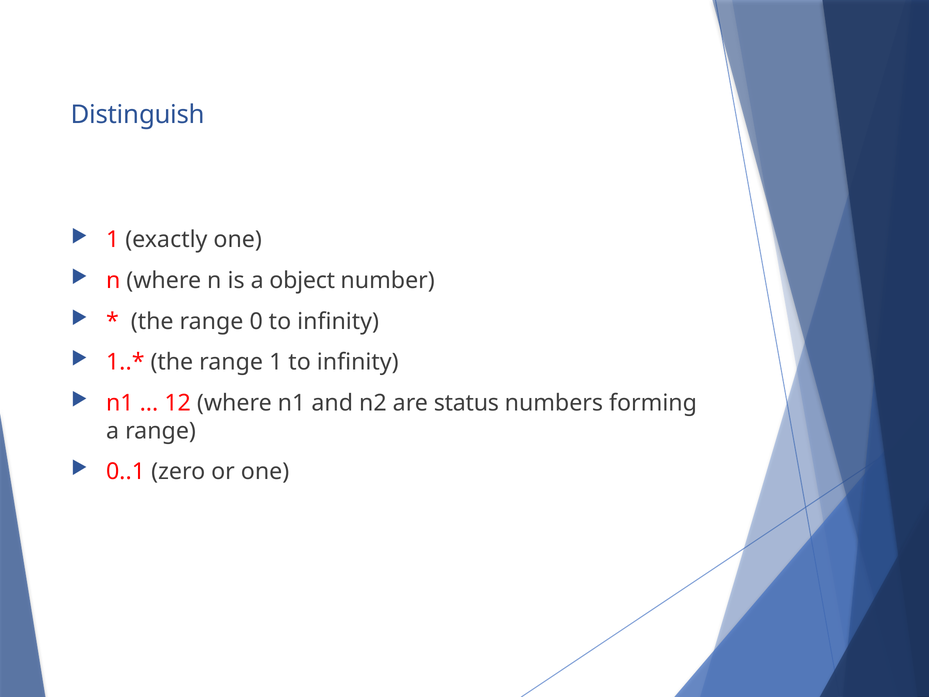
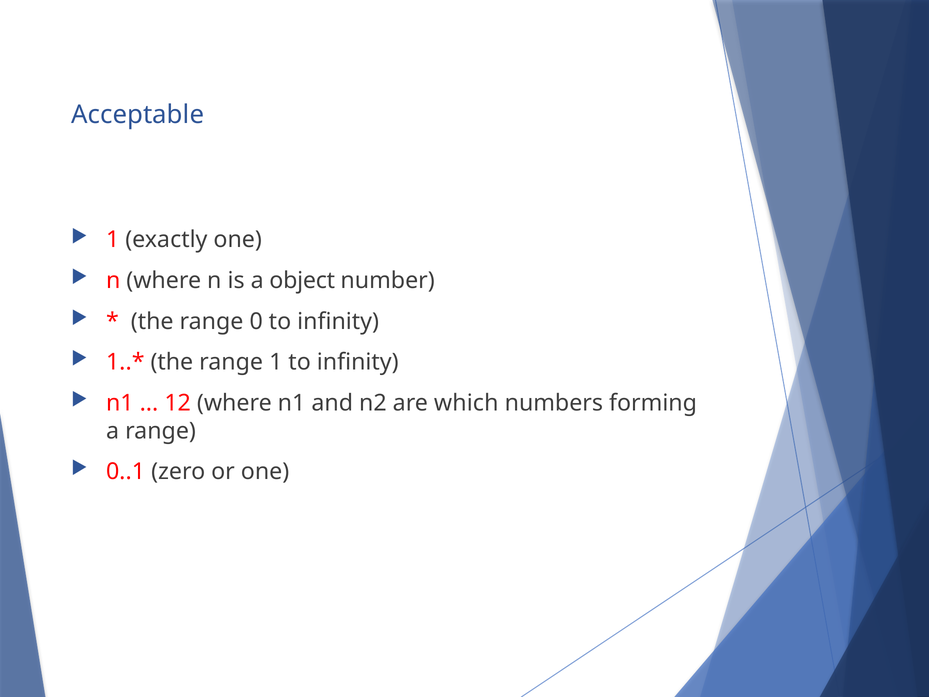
Distinguish: Distinguish -> Acceptable (138, 115)
status: status -> which (466, 403)
